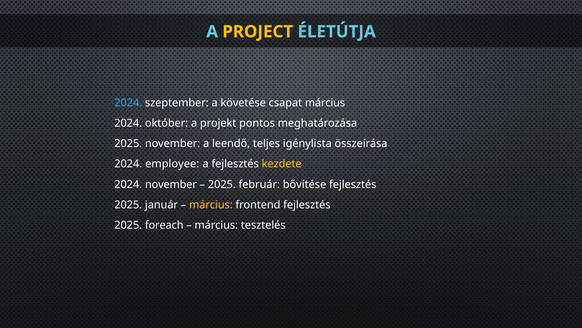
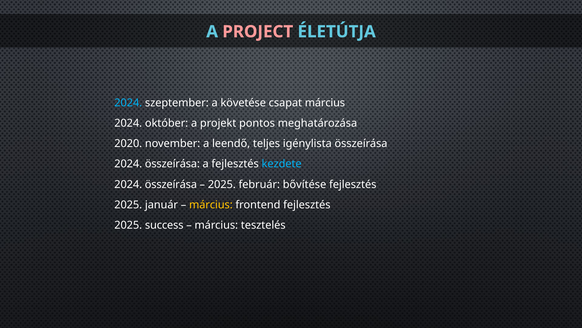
PROJECT colour: yellow -> pink (258, 32)
2025: 2025 -> 2020 (128, 143)
employee: employee -> összeírása (172, 164)
kezdete colour: yellow -> light blue (282, 164)
november: november -> összeírása (171, 184)
foreach: foreach -> success (164, 225)
